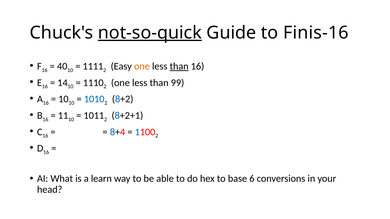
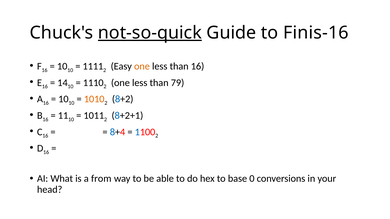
40: 40 -> 10 (62, 66)
than underline: present -> none (179, 66)
99: 99 -> 79 (178, 83)
1010 colour: blue -> orange (94, 99)
learn: learn -> from (101, 179)
6: 6 -> 0 (252, 179)
